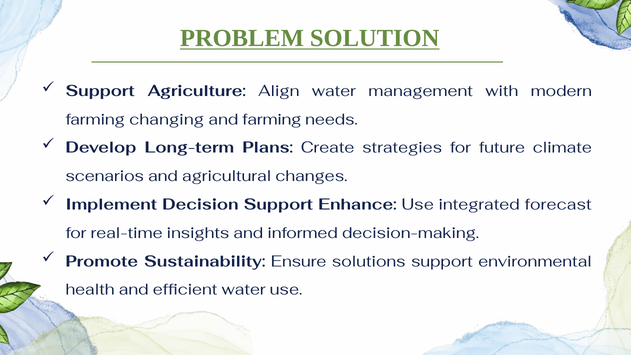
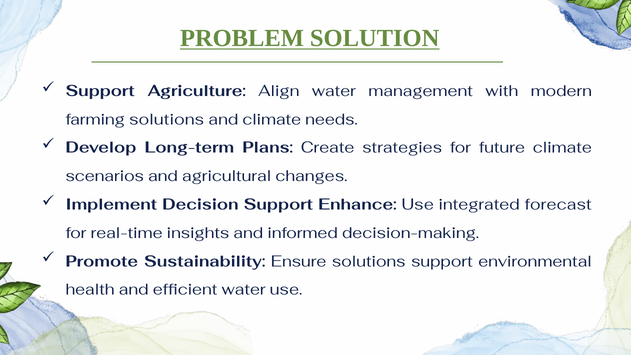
farming changing: changing -> solutions (167, 119)
and farming: farming -> climate (272, 119)
